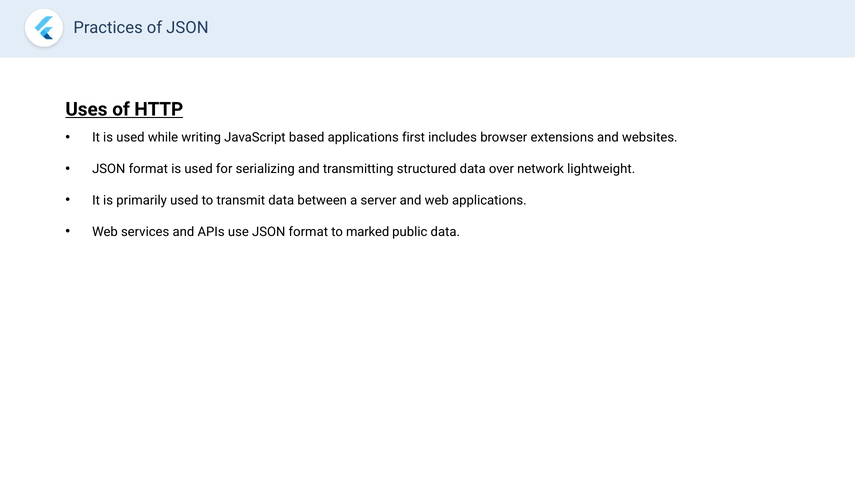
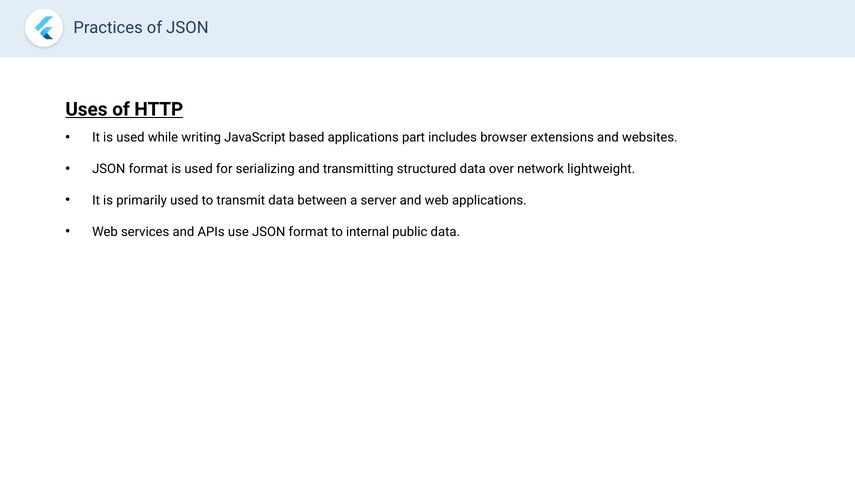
first: first -> part (414, 138)
marked: marked -> internal (368, 232)
